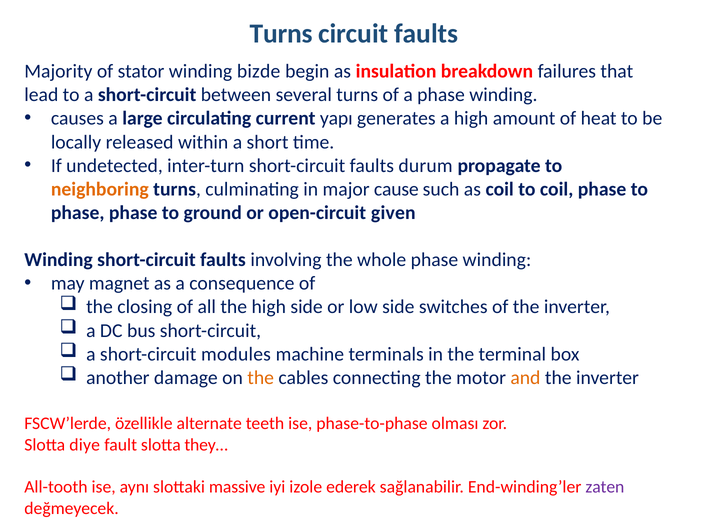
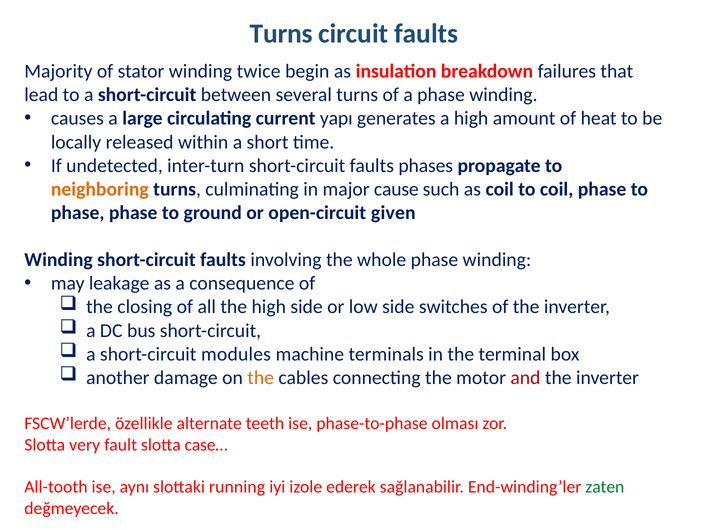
bizde: bizde -> twice (259, 71)
durum: durum -> phases (426, 166)
magnet: magnet -> leakage (119, 284)
and colour: orange -> red (525, 378)
diye: diye -> very (85, 445)
they…: they… -> case… (206, 445)
massive: massive -> running (237, 487)
zaten colour: purple -> green (605, 487)
